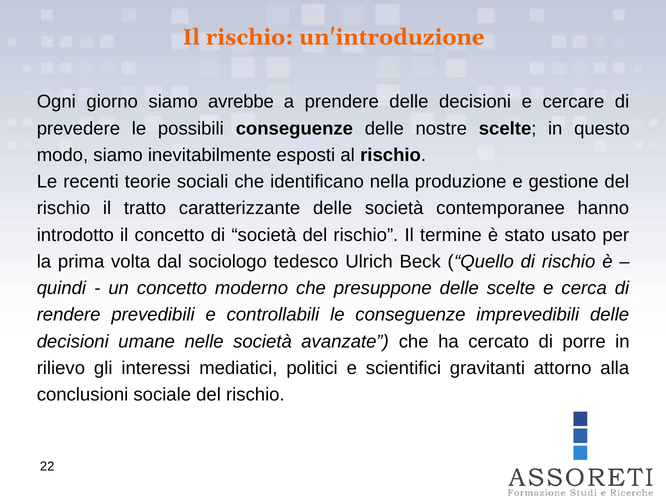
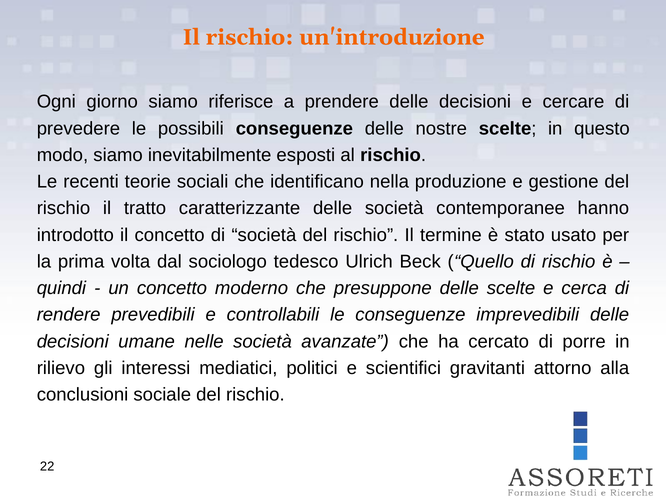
avrebbe: avrebbe -> riferisce (241, 102)
